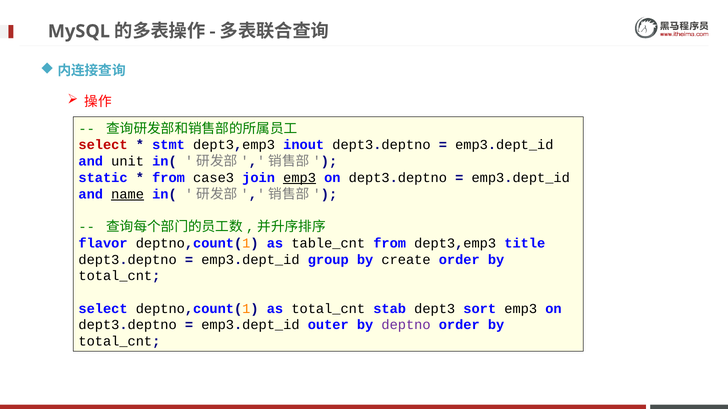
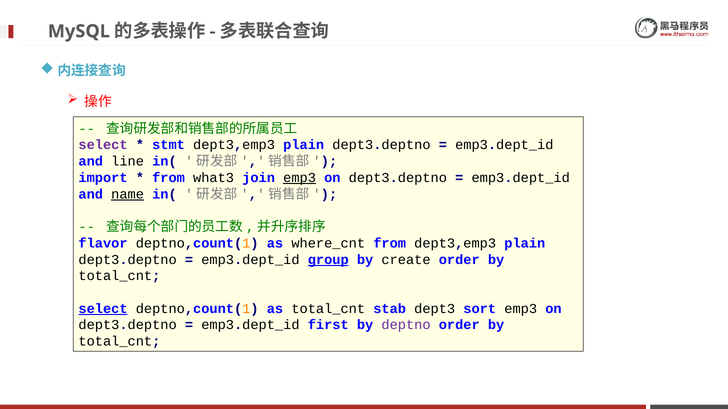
select colour: red -> purple (103, 145)
inout: inout -> plain (304, 145)
unit: unit -> line (128, 162)
static: static -> import (103, 178)
case3: case3 -> what3 (214, 178)
table_cnt: table_cnt -> where_cnt (328, 243)
from dept3,emp3 title: title -> plain (525, 243)
group underline: none -> present (328, 260)
select underline: none -> present (103, 309)
outer: outer -> first (328, 325)
